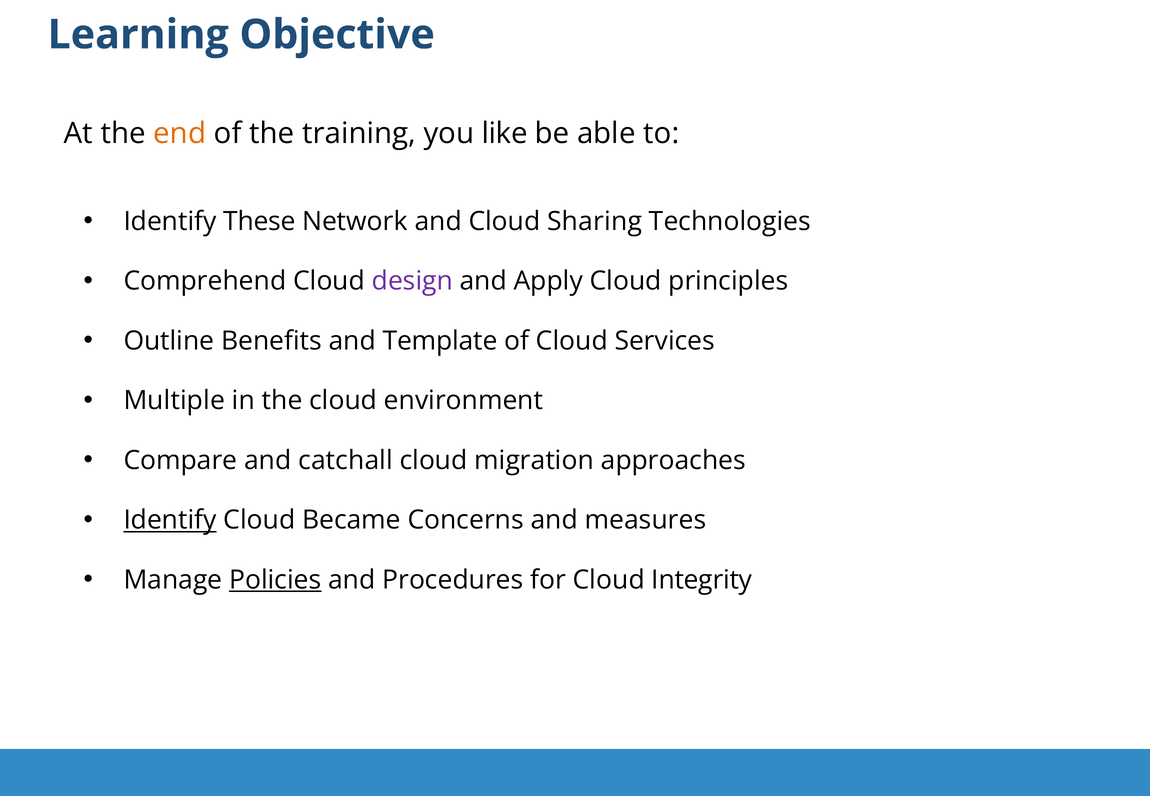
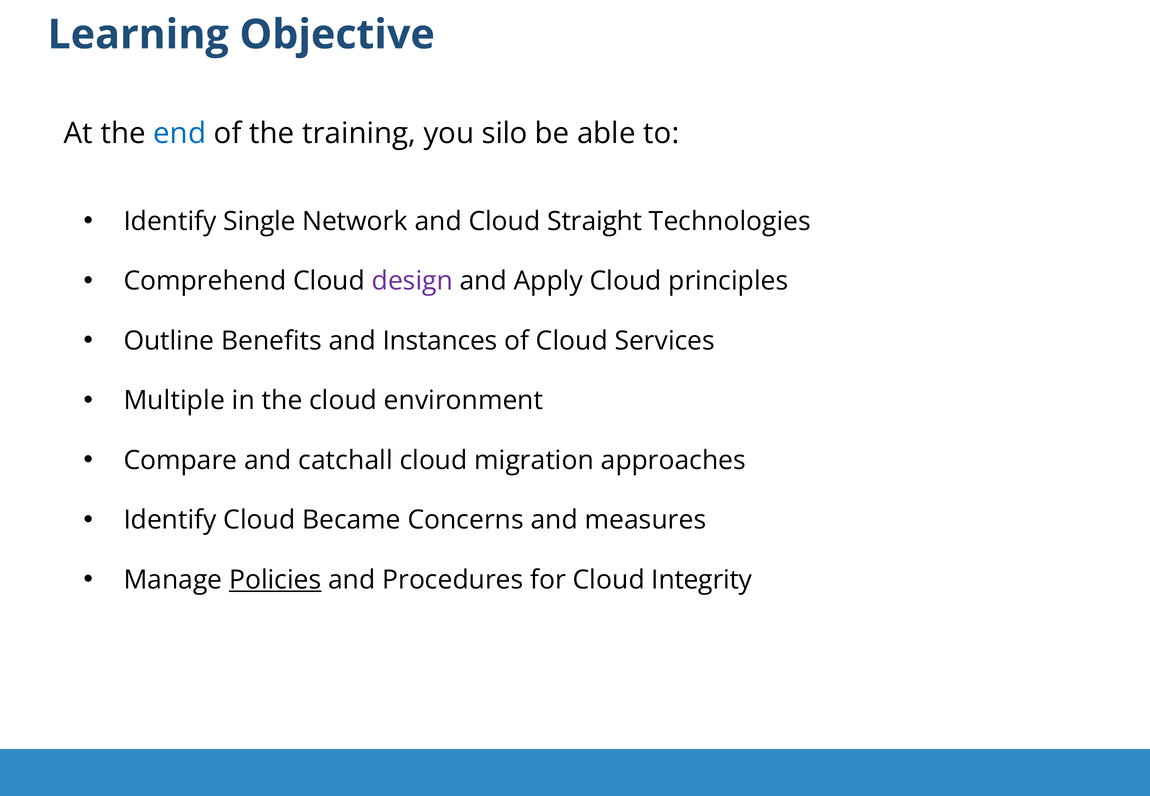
end colour: orange -> blue (180, 133)
like: like -> silo (505, 133)
These: These -> Single (259, 221)
Sharing: Sharing -> Straight (595, 221)
Template: Template -> Instances (440, 341)
Identify underline: present -> none (170, 520)
